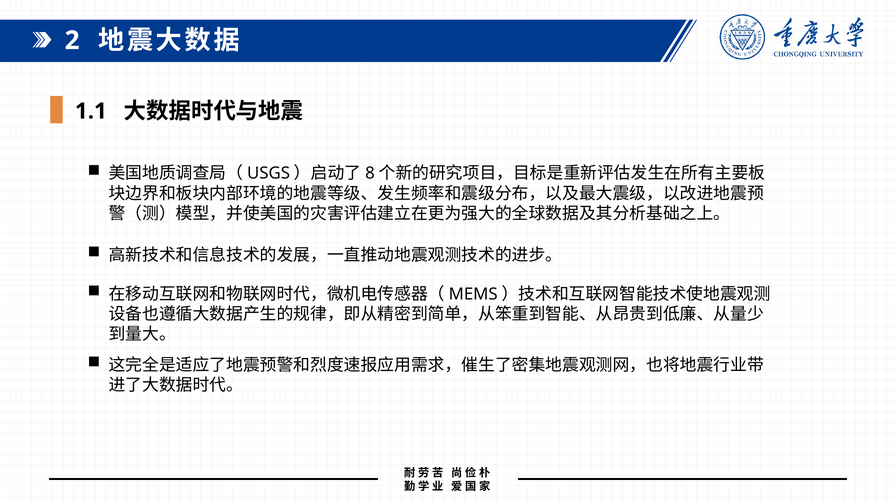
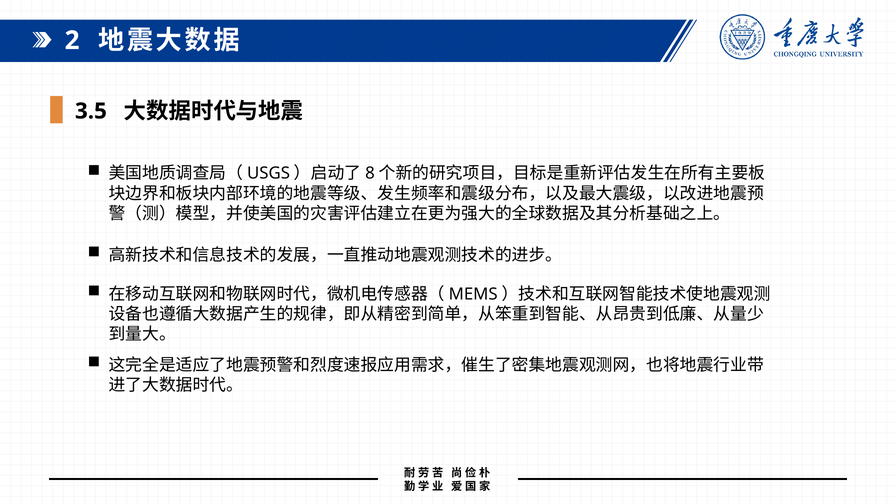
1.1: 1.1 -> 3.5 (91, 111)
